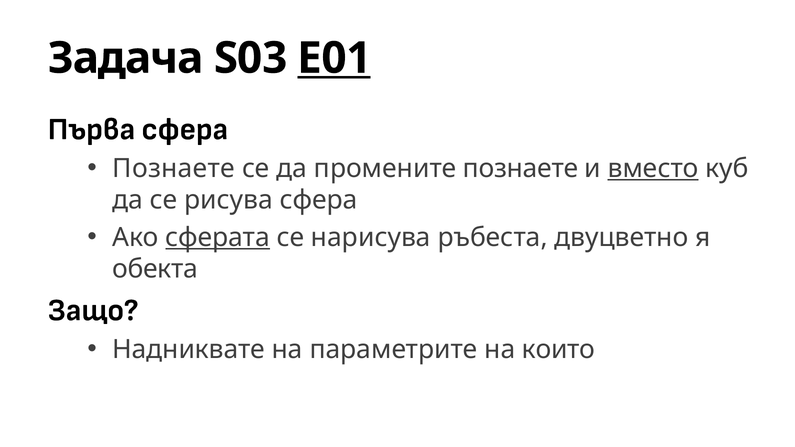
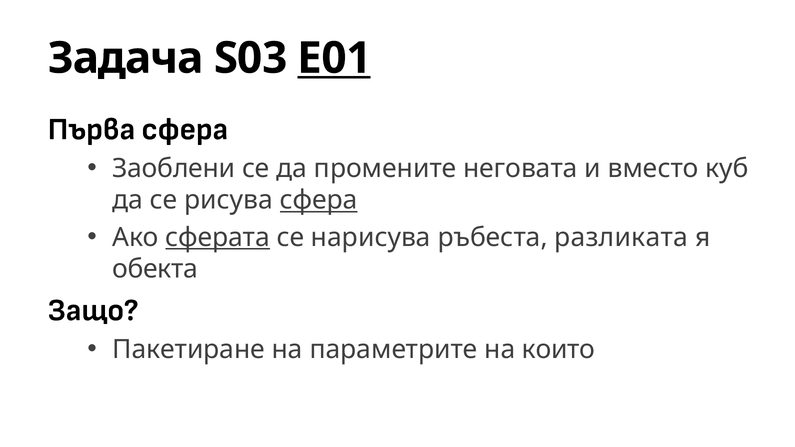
Познаете: Познаете -> Заоблени (174, 168)
промените познаете: познаете -> неговата (520, 168)
вместо underline: present -> none (653, 168)
сфера underline: none -> present (319, 200)
двуцветно: двуцветно -> разликата (621, 237)
Надниквате: Надниквате -> Пакетиране (189, 350)
